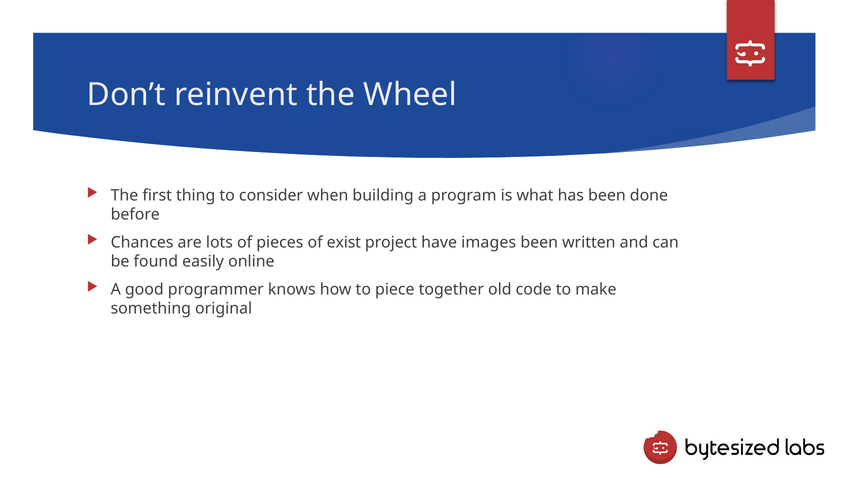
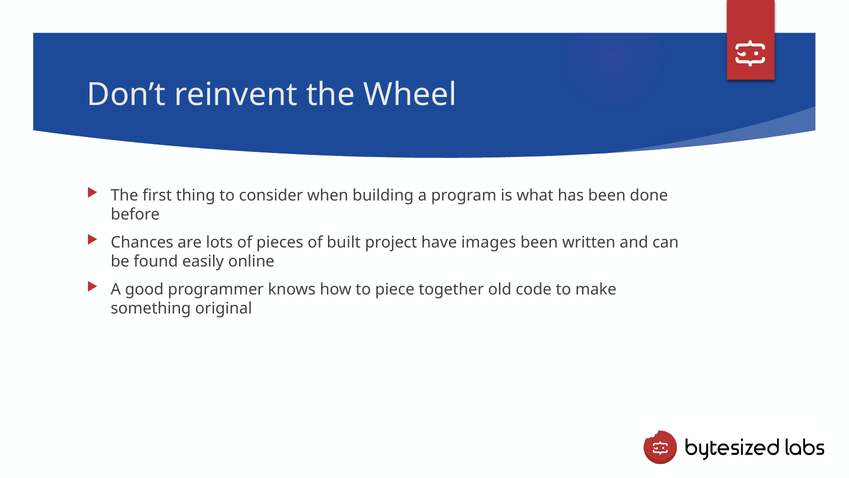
exist: exist -> built (344, 242)
